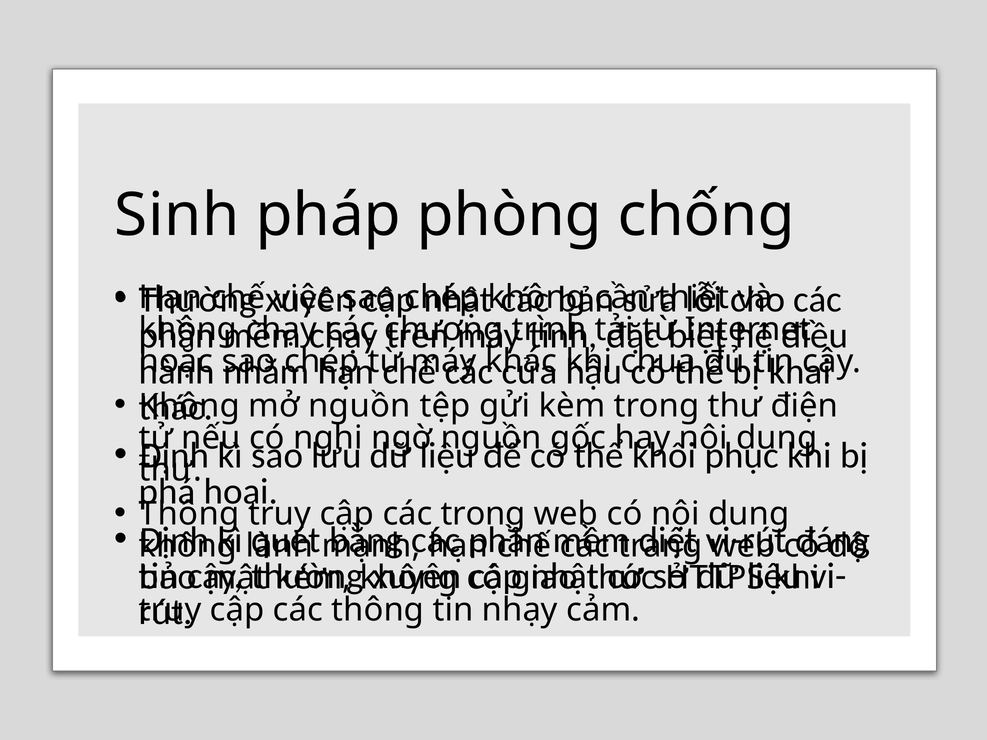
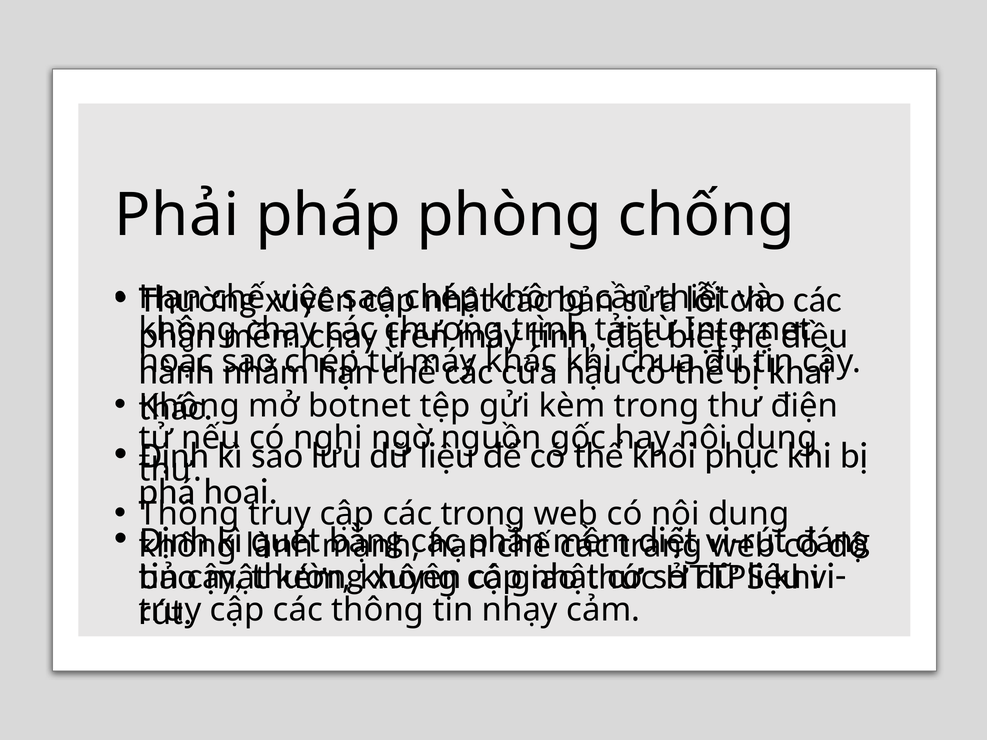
Sinh: Sinh -> Phải (177, 216)
mở nguồn: nguồn -> botnet (360, 406)
